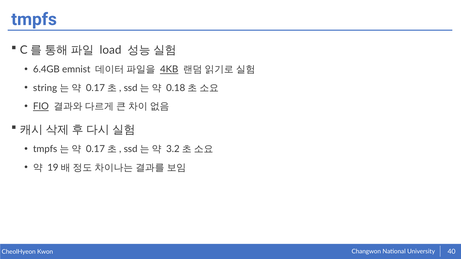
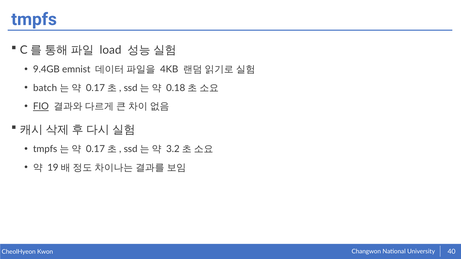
6.4GB: 6.4GB -> 9.4GB (46, 70)
4KB underline: present -> none (169, 70)
string: string -> batch (45, 88)
